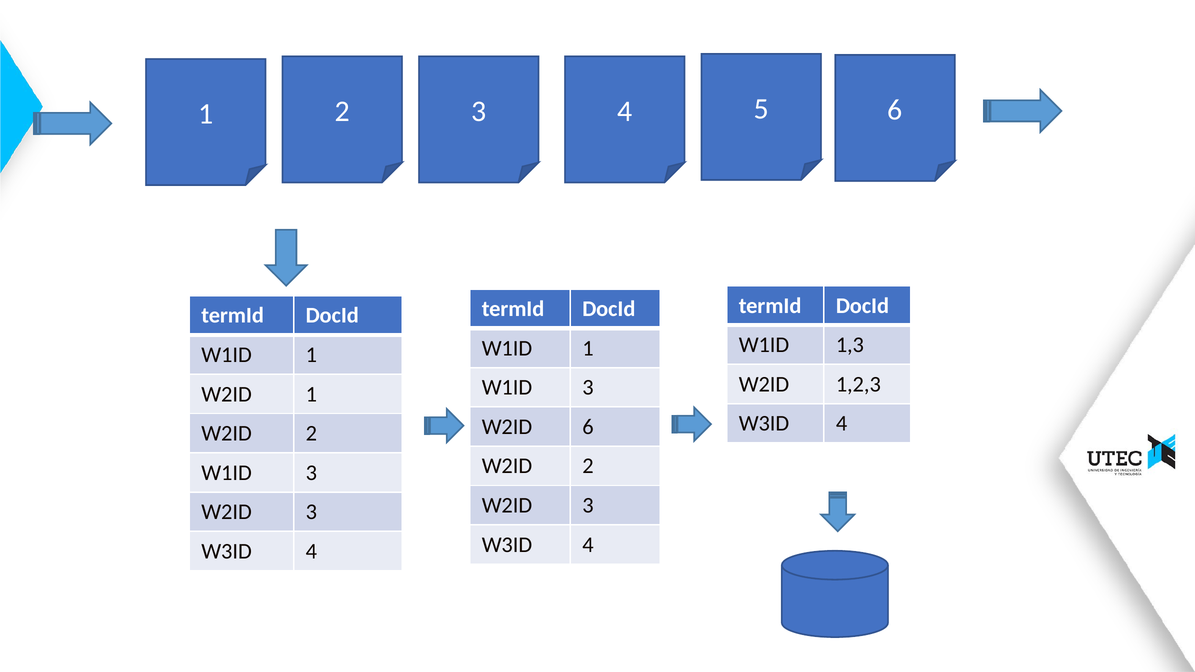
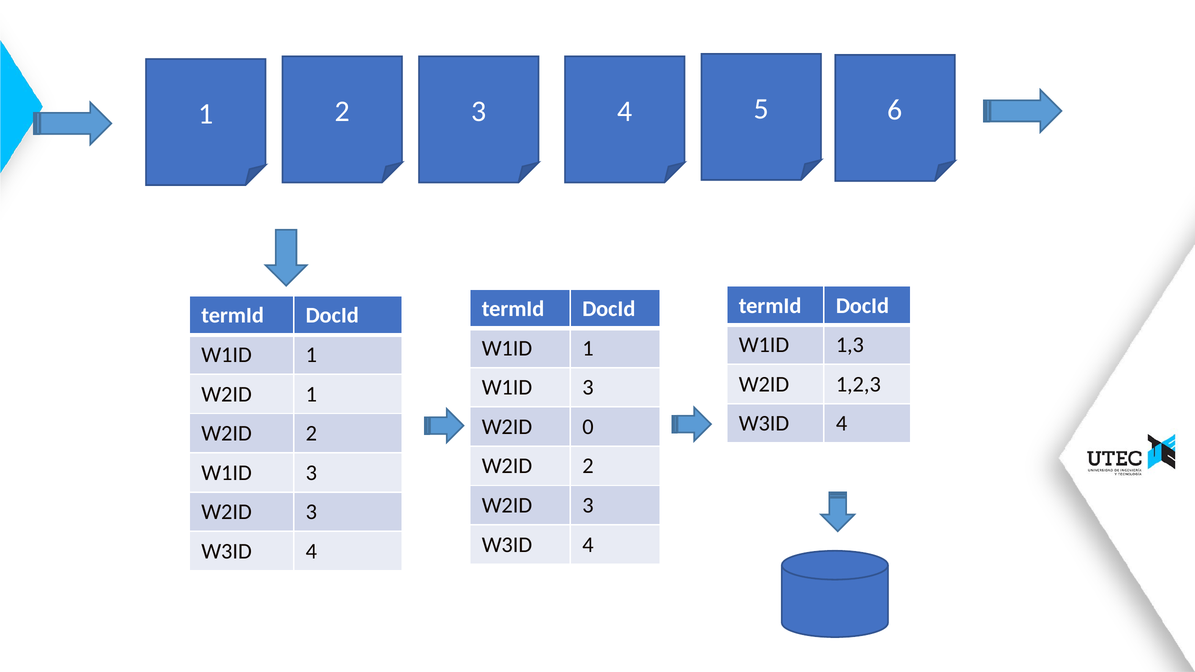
W2ID 6: 6 -> 0 (588, 427)
